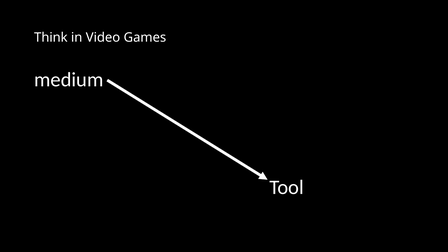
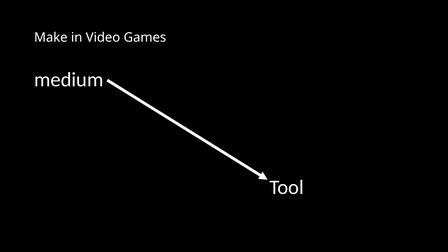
Think: Think -> Make (51, 38)
